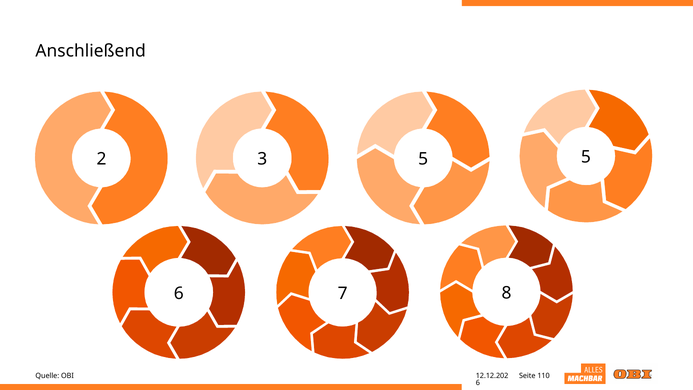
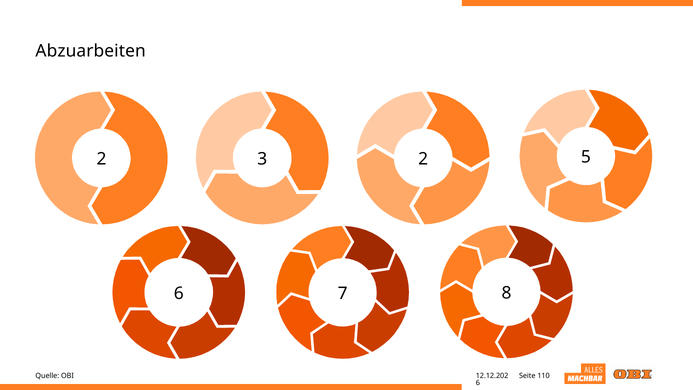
Anschließend: Anschließend -> Abzuarbeiten (91, 51)
3 5: 5 -> 2 (423, 159)
